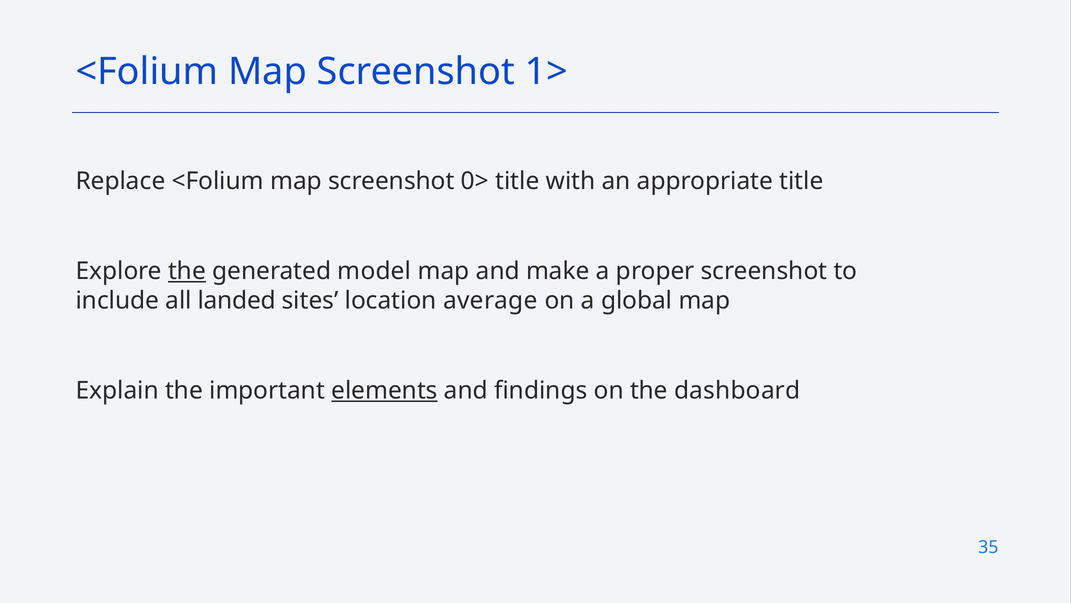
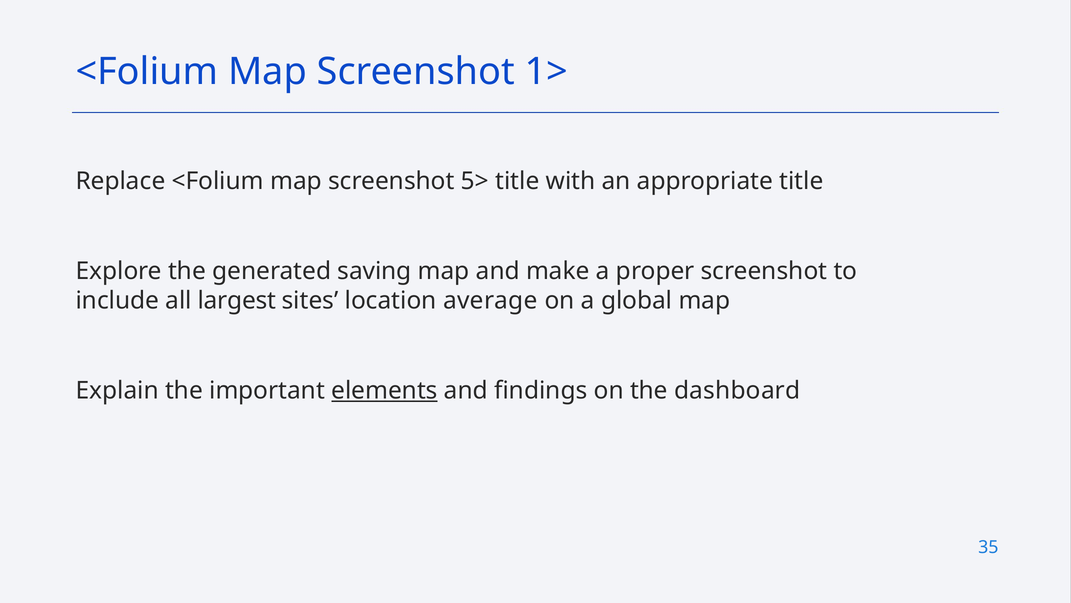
0>: 0> -> 5> (475, 181)
the underline: present -> none (187, 271)
model: model -> saving (374, 271)
landed: landed -> largest (237, 300)
